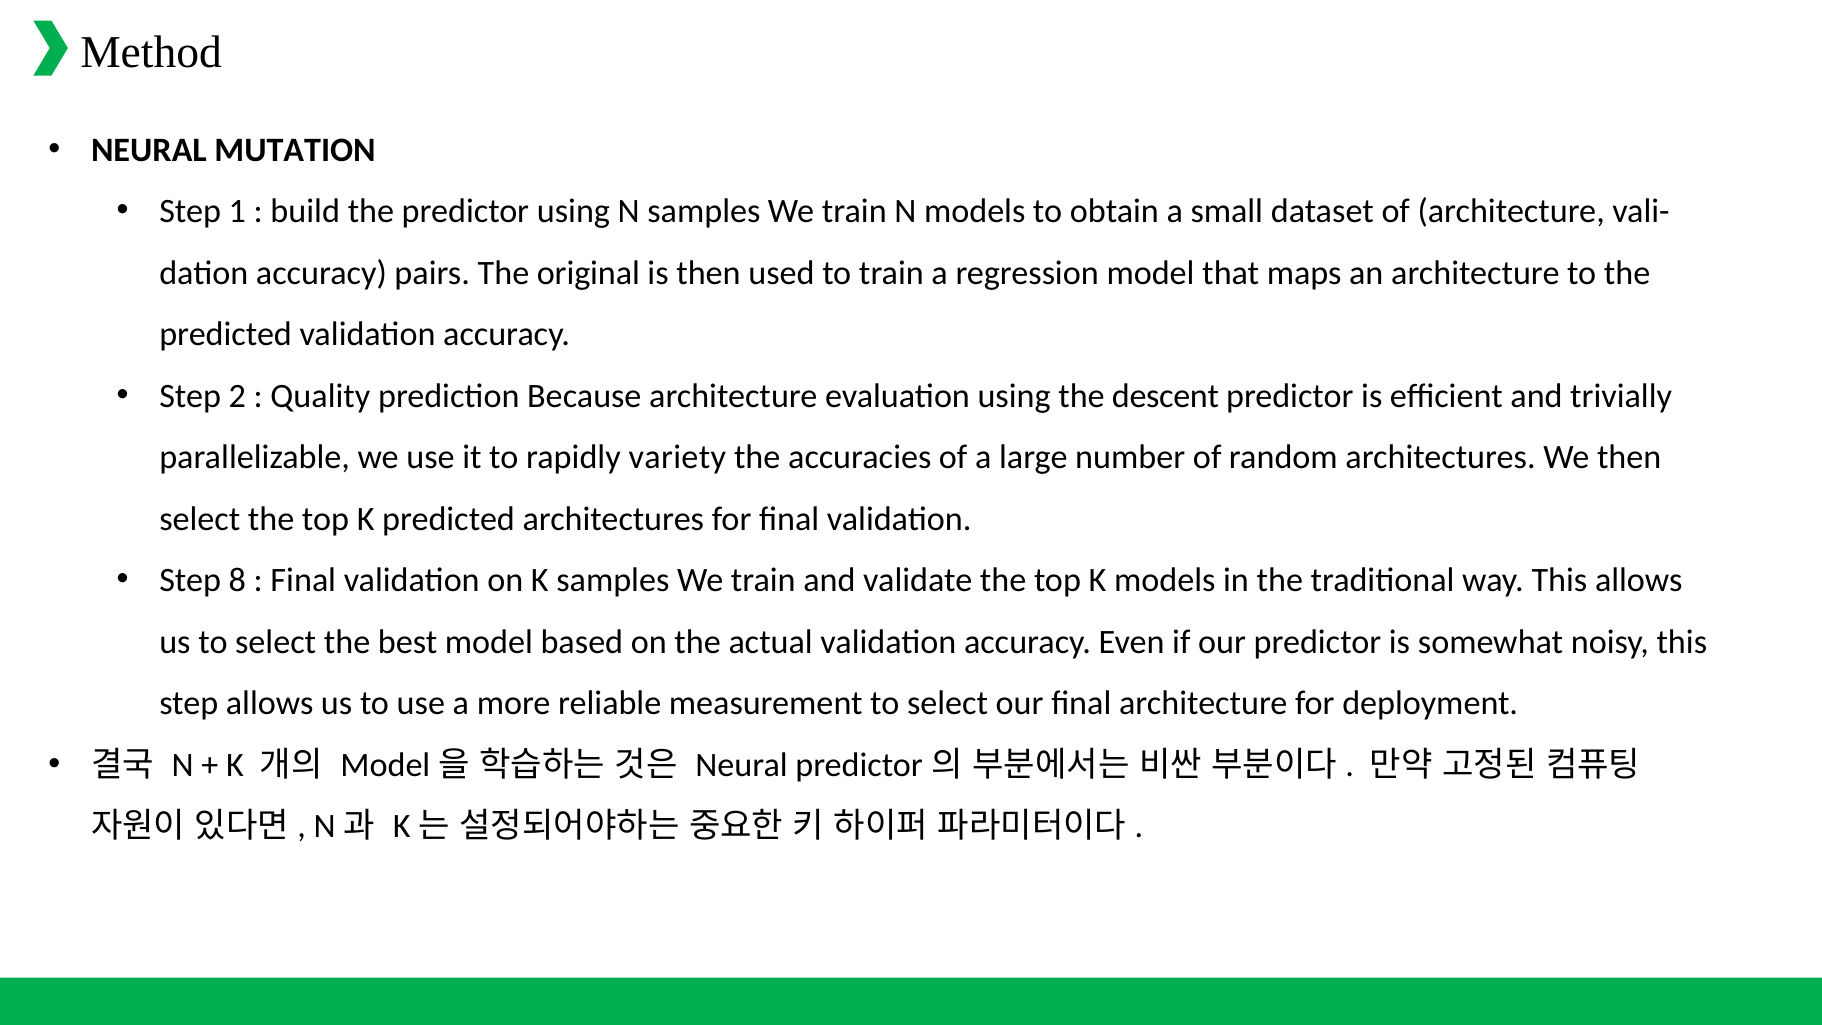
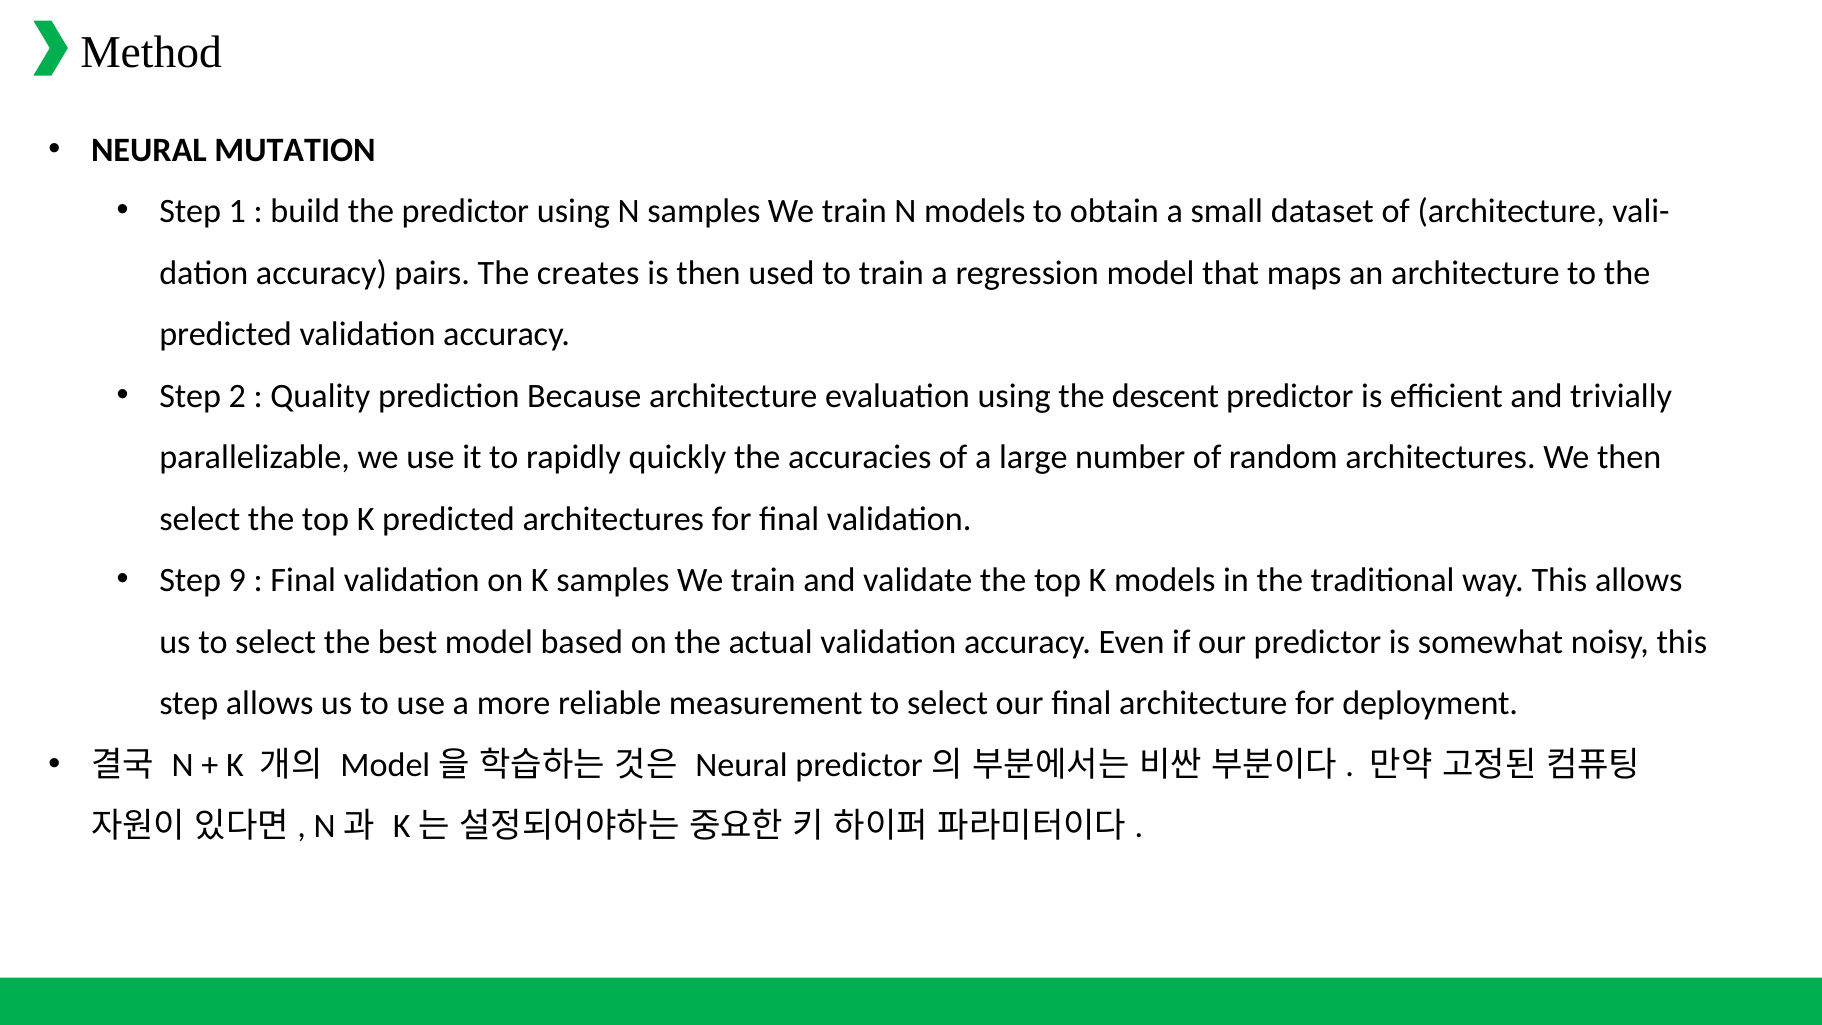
original: original -> creates (588, 273)
variety: variety -> quickly (677, 457)
8: 8 -> 9 (237, 580)
